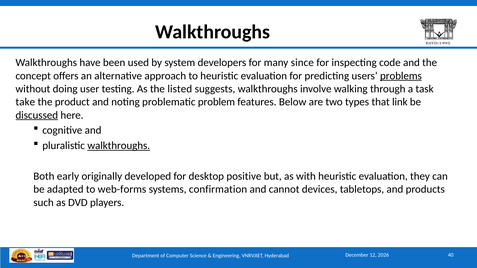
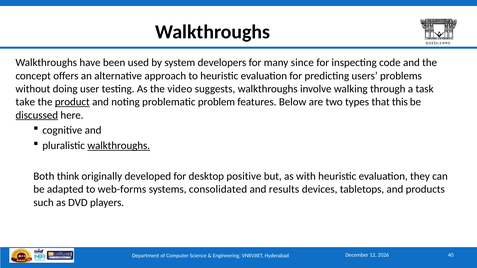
problems underline: present -> none (401, 76)
listed: listed -> video (180, 89)
product underline: none -> present (72, 102)
link: link -> this (400, 102)
early: early -> think (68, 176)
confirmation: confirmation -> consolidated (218, 190)
cannot: cannot -> results (284, 190)
